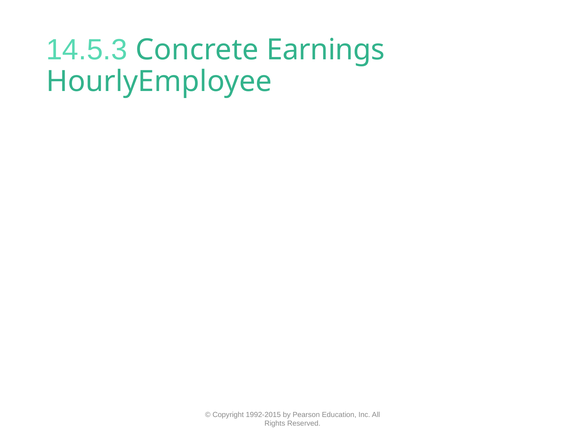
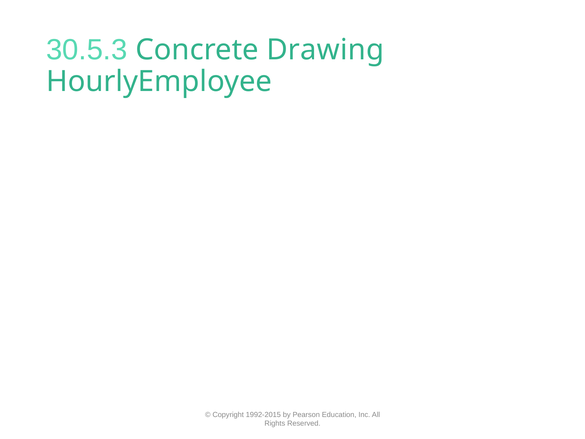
14.5.3: 14.5.3 -> 30.5.3 (87, 50)
Earnings: Earnings -> Drawing (325, 50)
